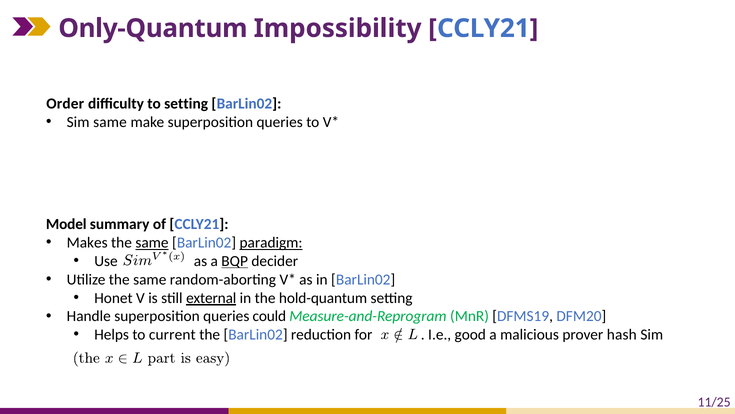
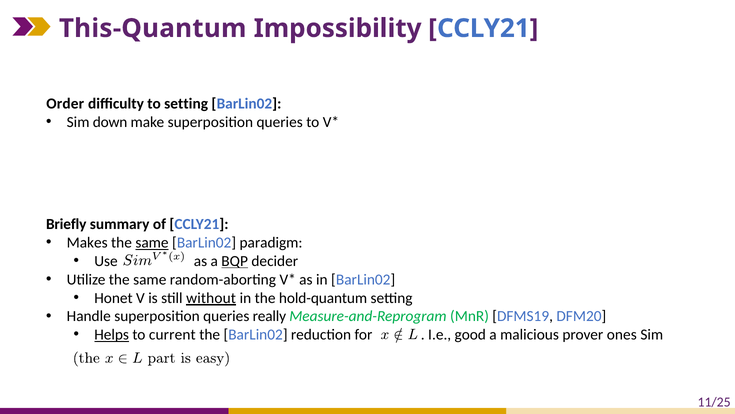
Only-Quantum: Only-Quantum -> This-Quantum (153, 28)
Sim same: same -> down (110, 122)
Model: Model -> Briefly (66, 224)
paradigm underline: present -> none (271, 242)
external: external -> without (211, 298)
could: could -> really (269, 316)
Helps underline: none -> present (112, 334)
hash: hash -> ones (622, 334)
